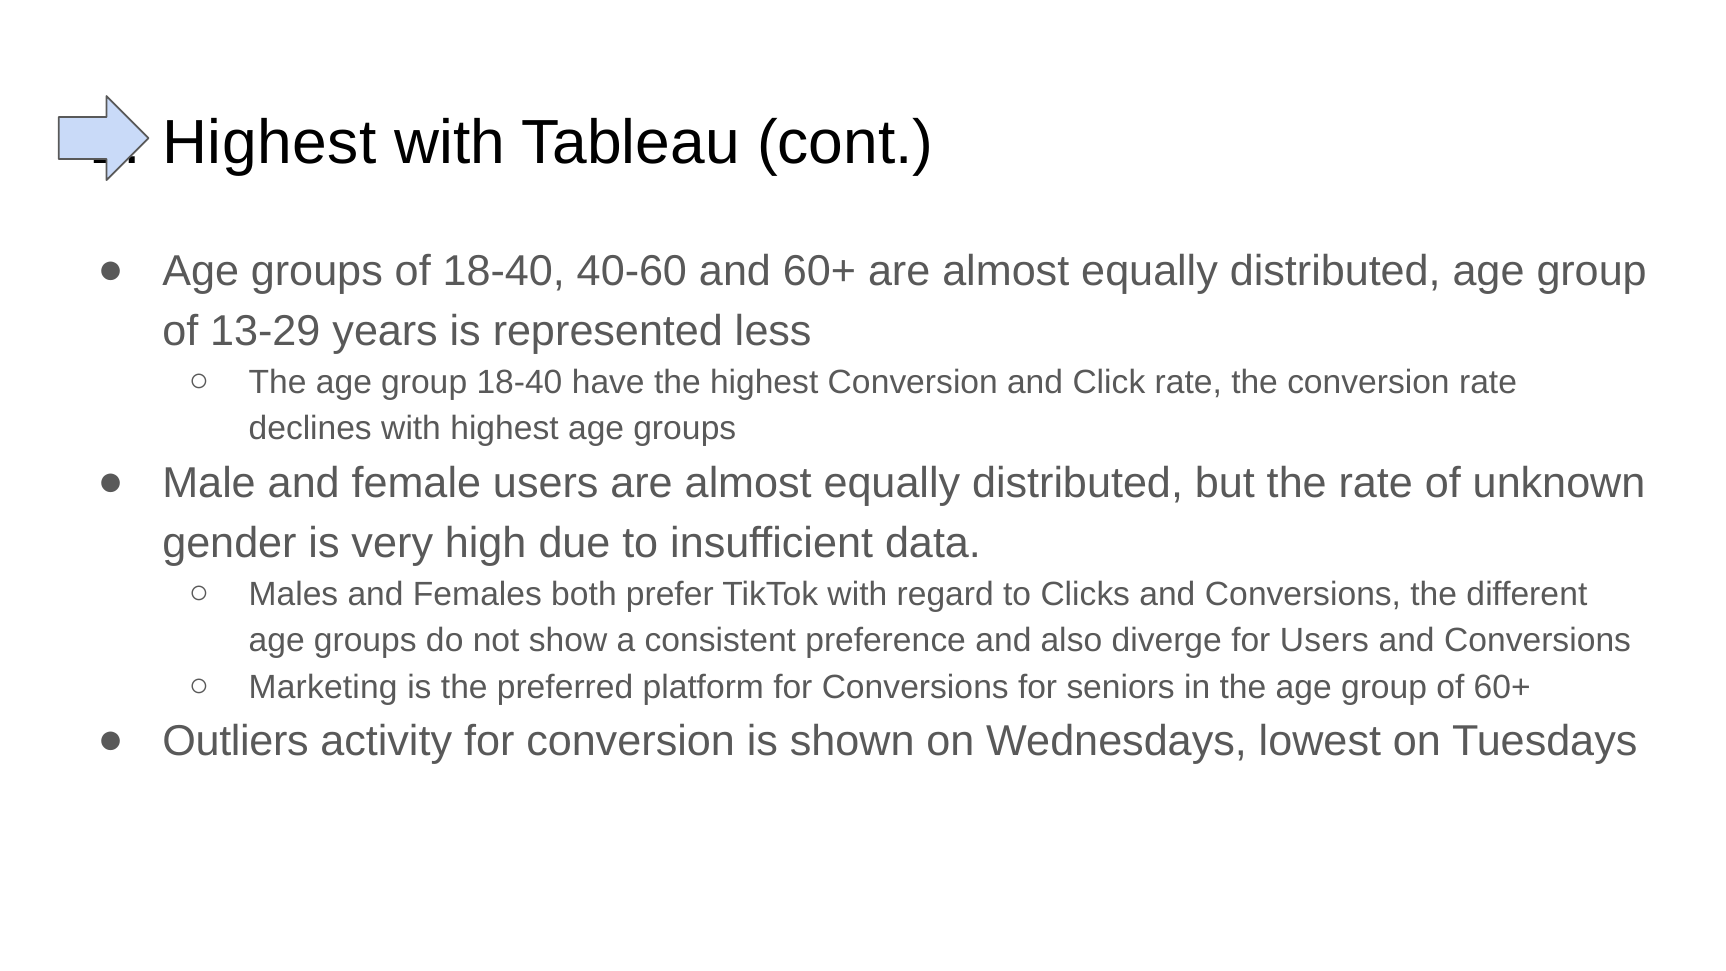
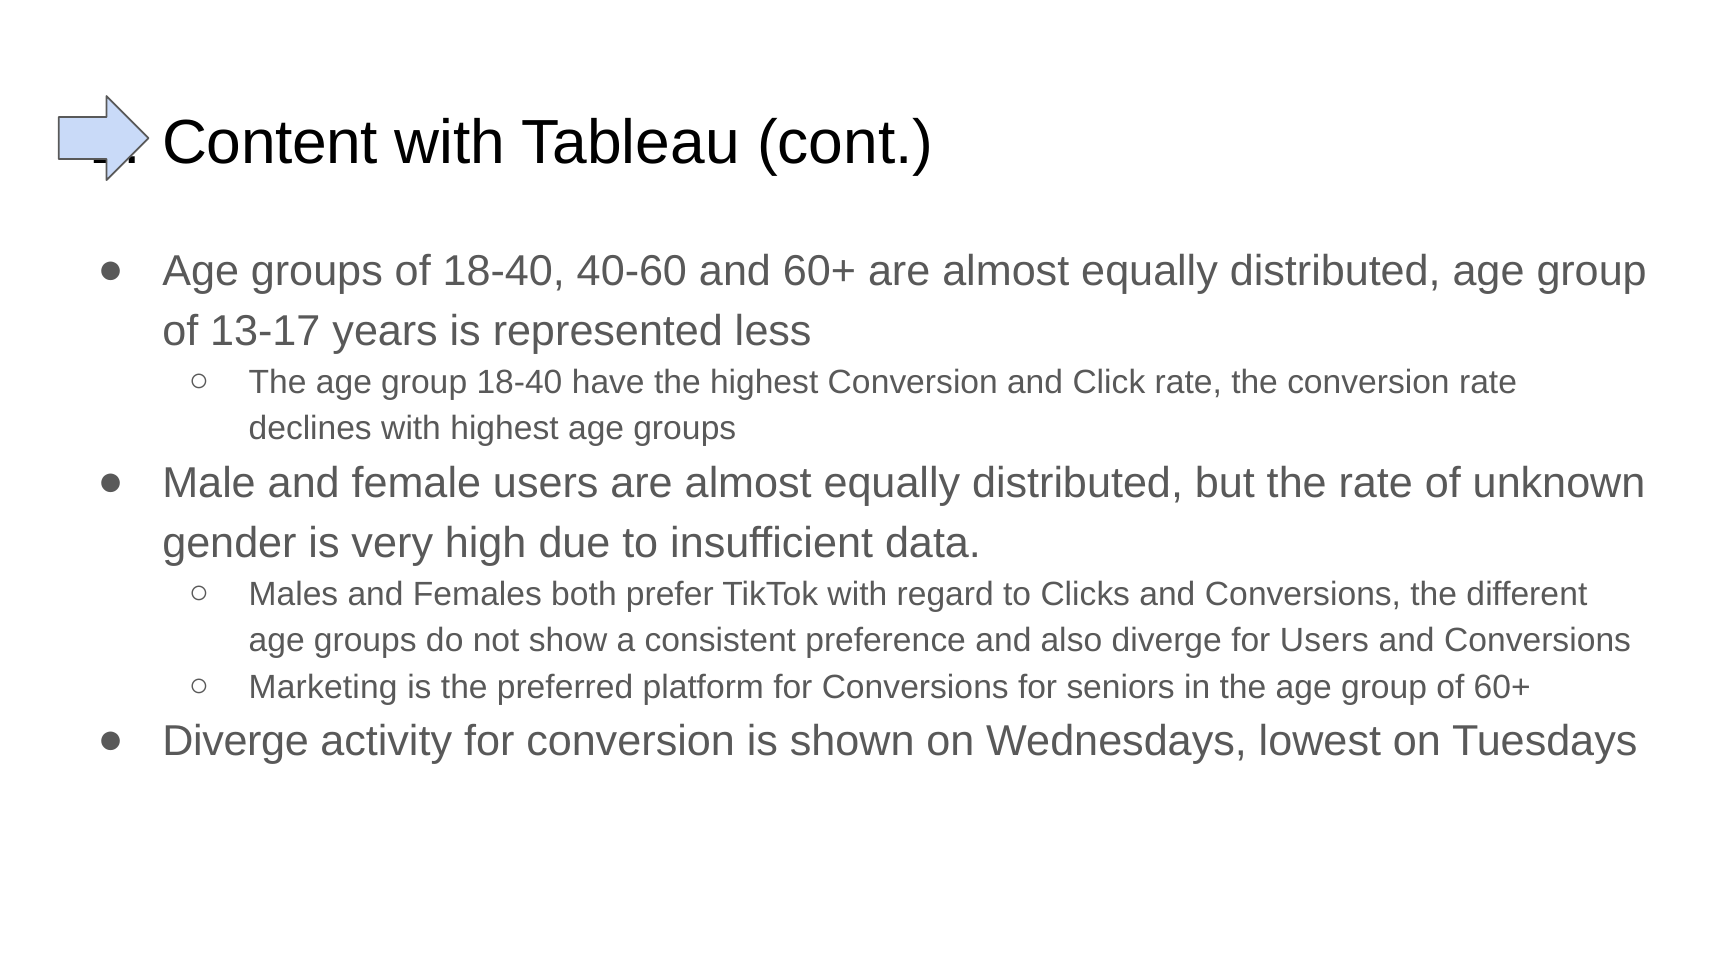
Highest: Highest -> Content (270, 143)
13-29: 13-29 -> 13-17 (265, 331)
Outliers: Outliers -> Diverge (236, 742)
